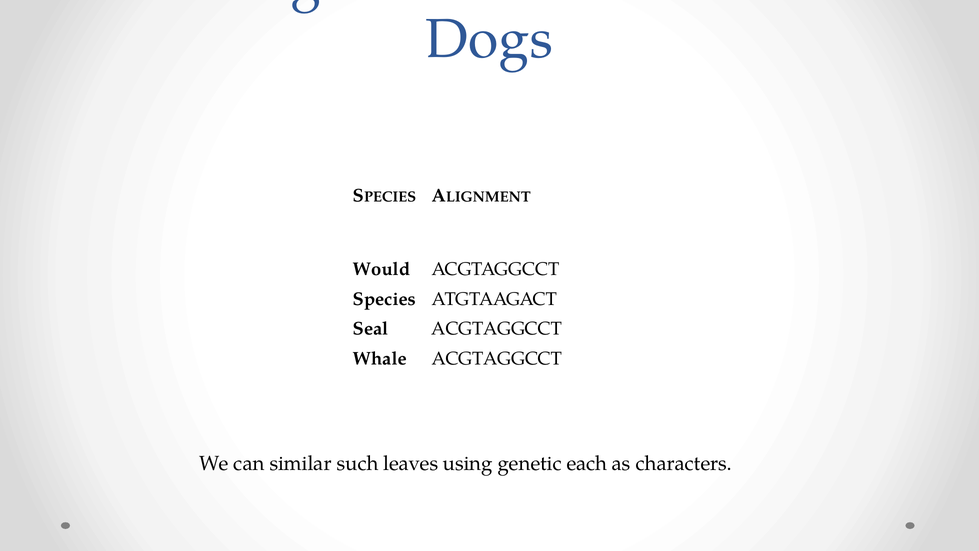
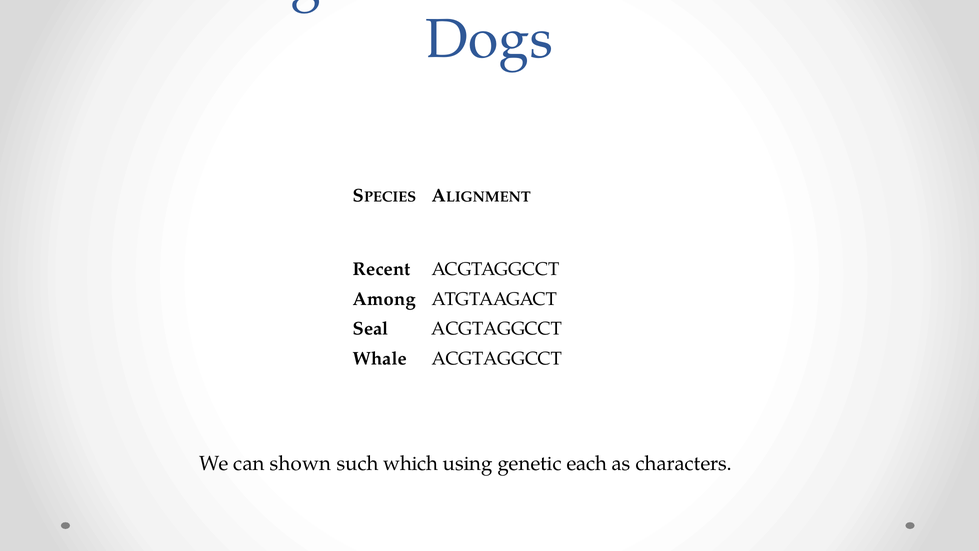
Would: Would -> Recent (382, 269)
Species: Species -> Among (384, 299)
similar: similar -> shown (301, 463)
leaves: leaves -> which (411, 463)
